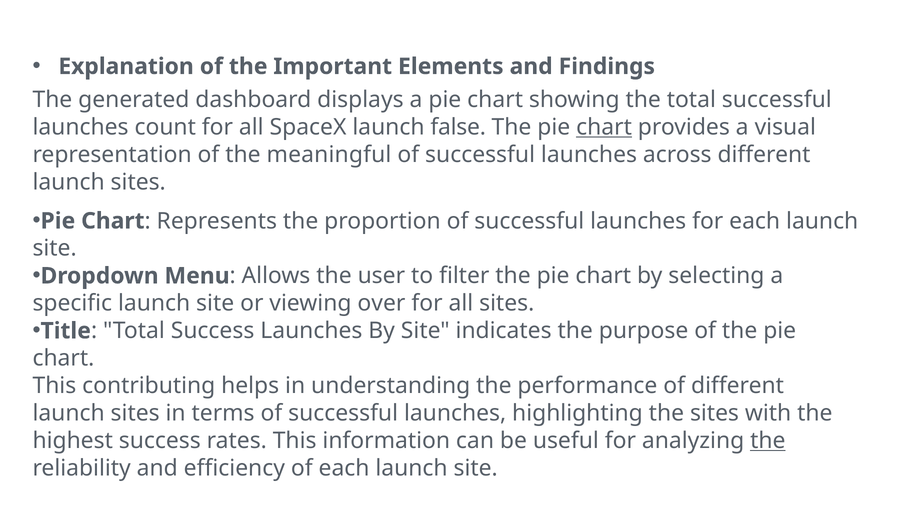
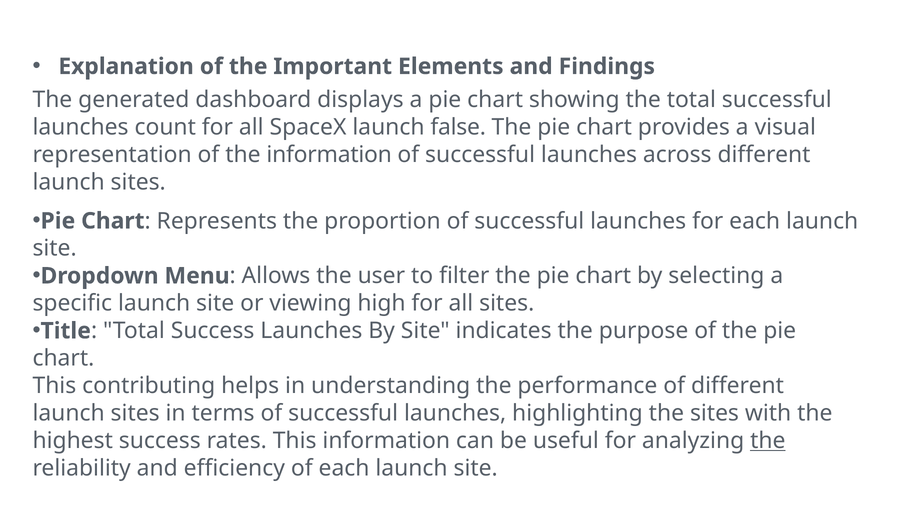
chart underline: present -> none (604, 127)
the meaningful: meaningful -> information (329, 155)
over: over -> high (382, 304)
